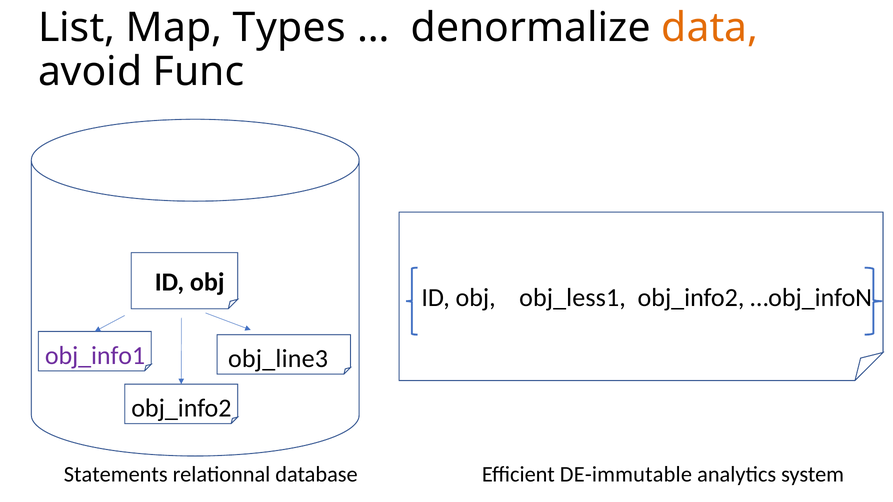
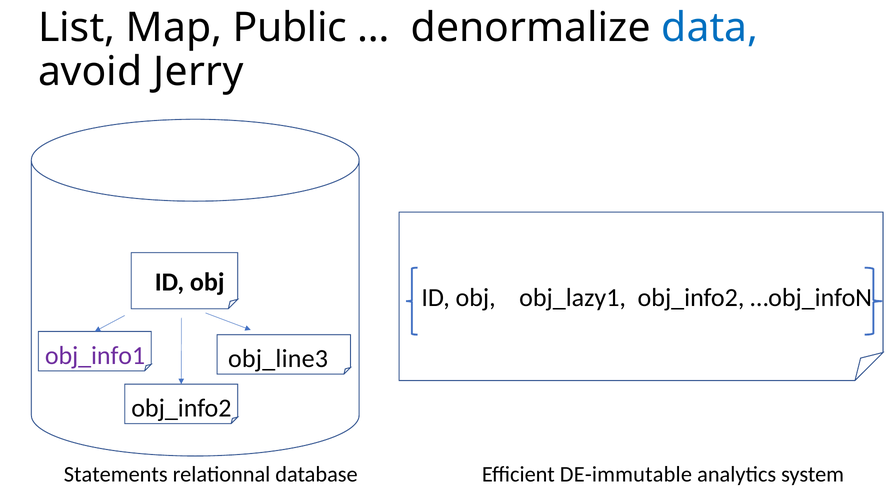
Types: Types -> Public (290, 28)
data colour: orange -> blue (710, 28)
Func: Func -> Jerry (198, 72)
obj_less1: obj_less1 -> obj_lazy1 (573, 298)
